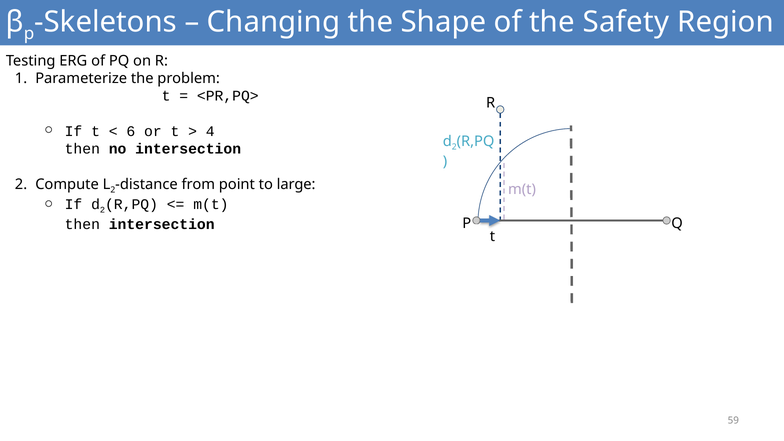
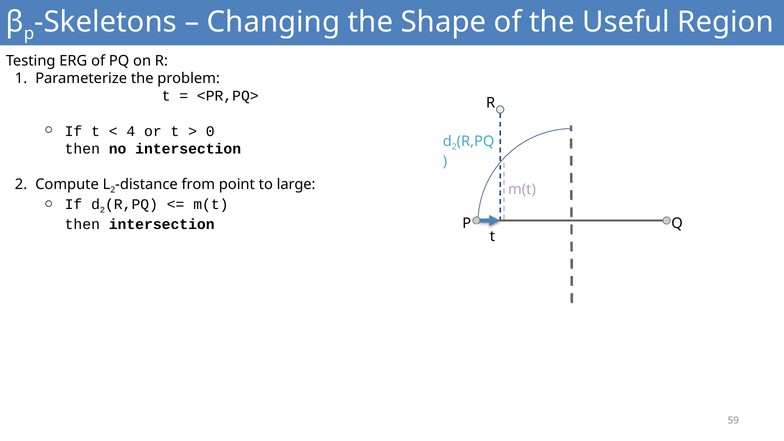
Safety: Safety -> Useful (626, 22)
6: 6 -> 4 (131, 131)
4: 4 -> 0 (210, 131)
